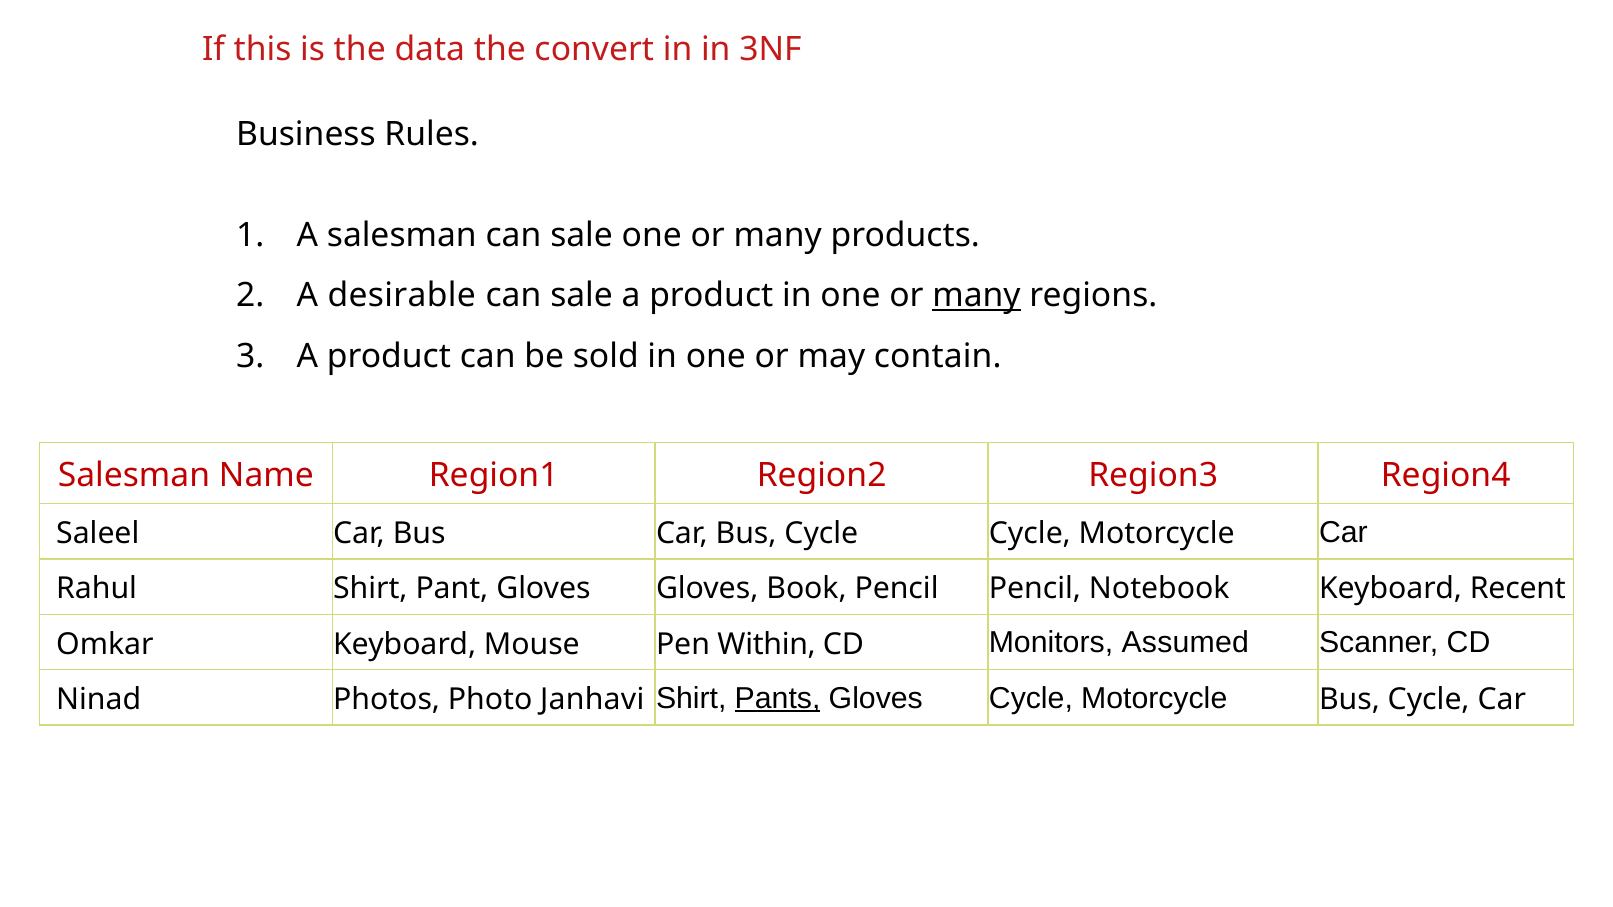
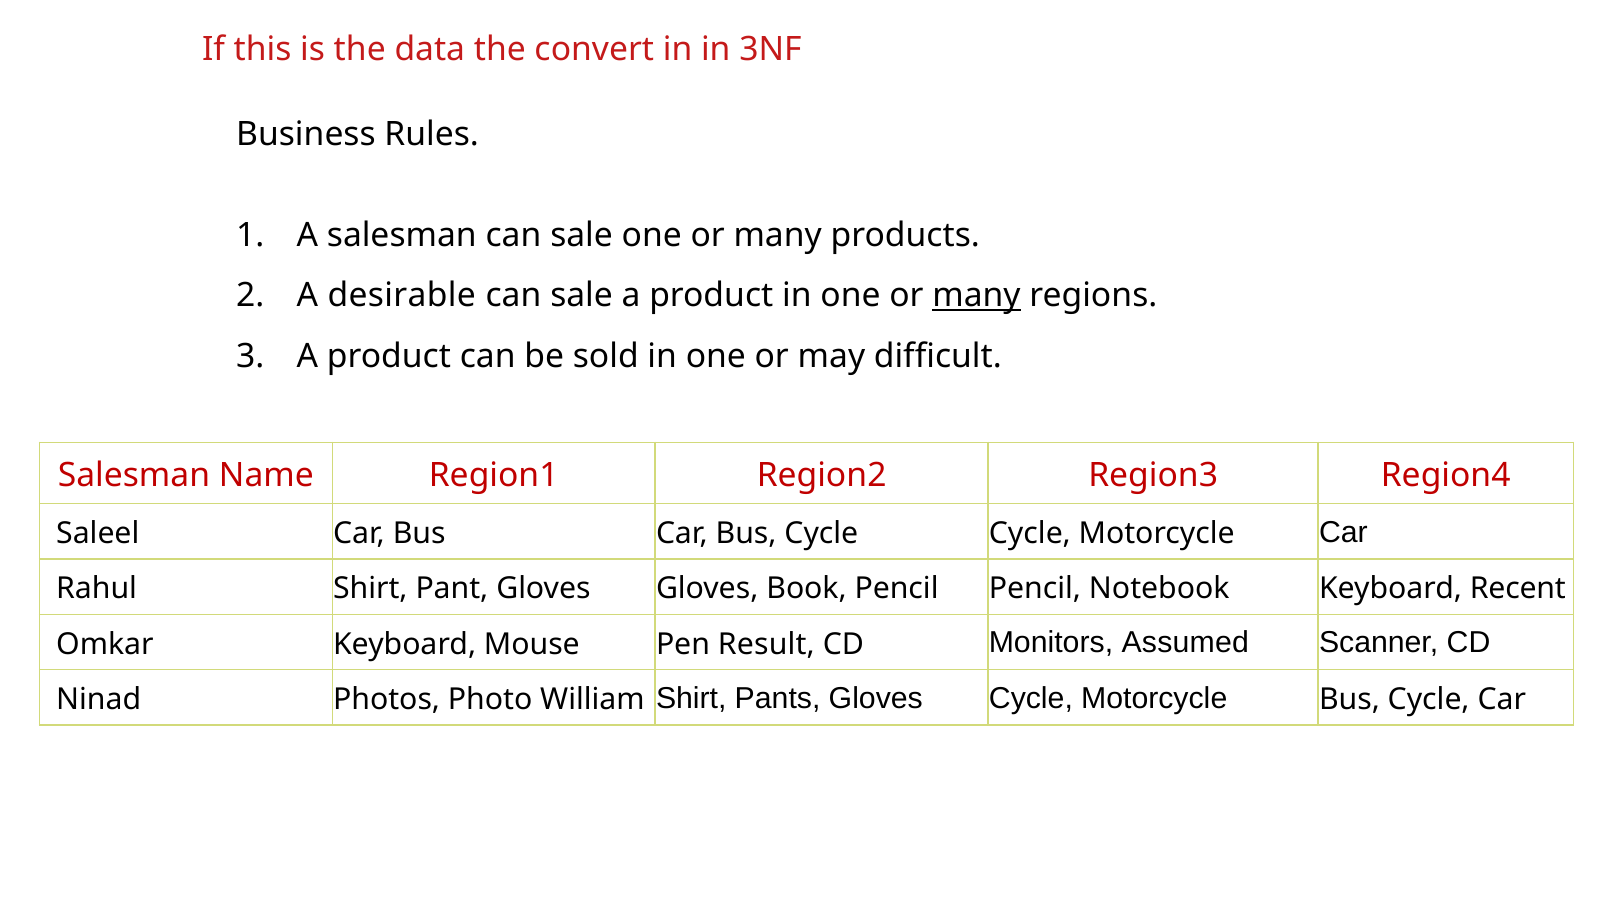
contain: contain -> difficult (938, 356)
Within: Within -> Result (766, 644)
Janhavi: Janhavi -> William (592, 700)
Pants underline: present -> none (778, 699)
